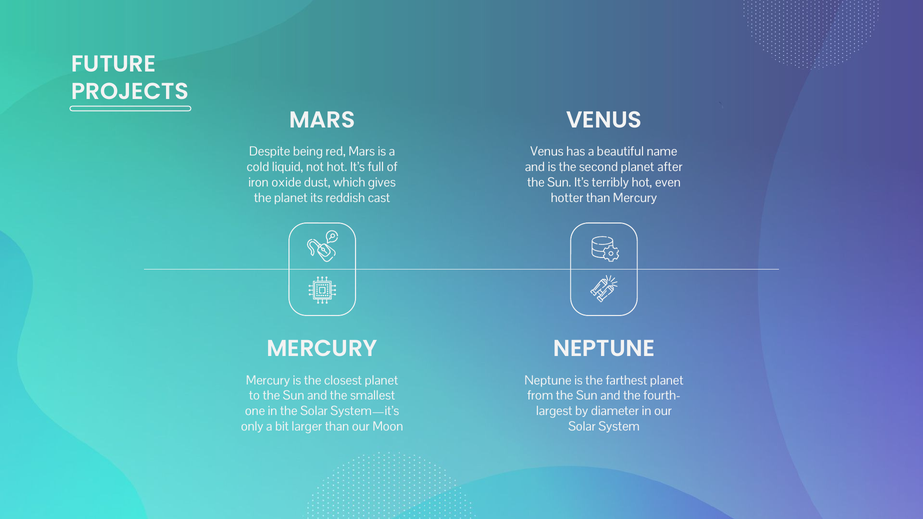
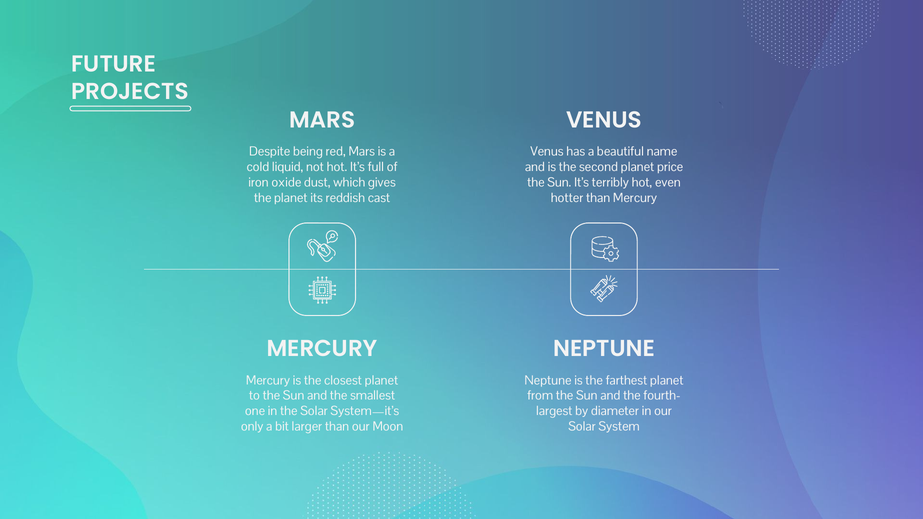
after: after -> price (670, 167)
